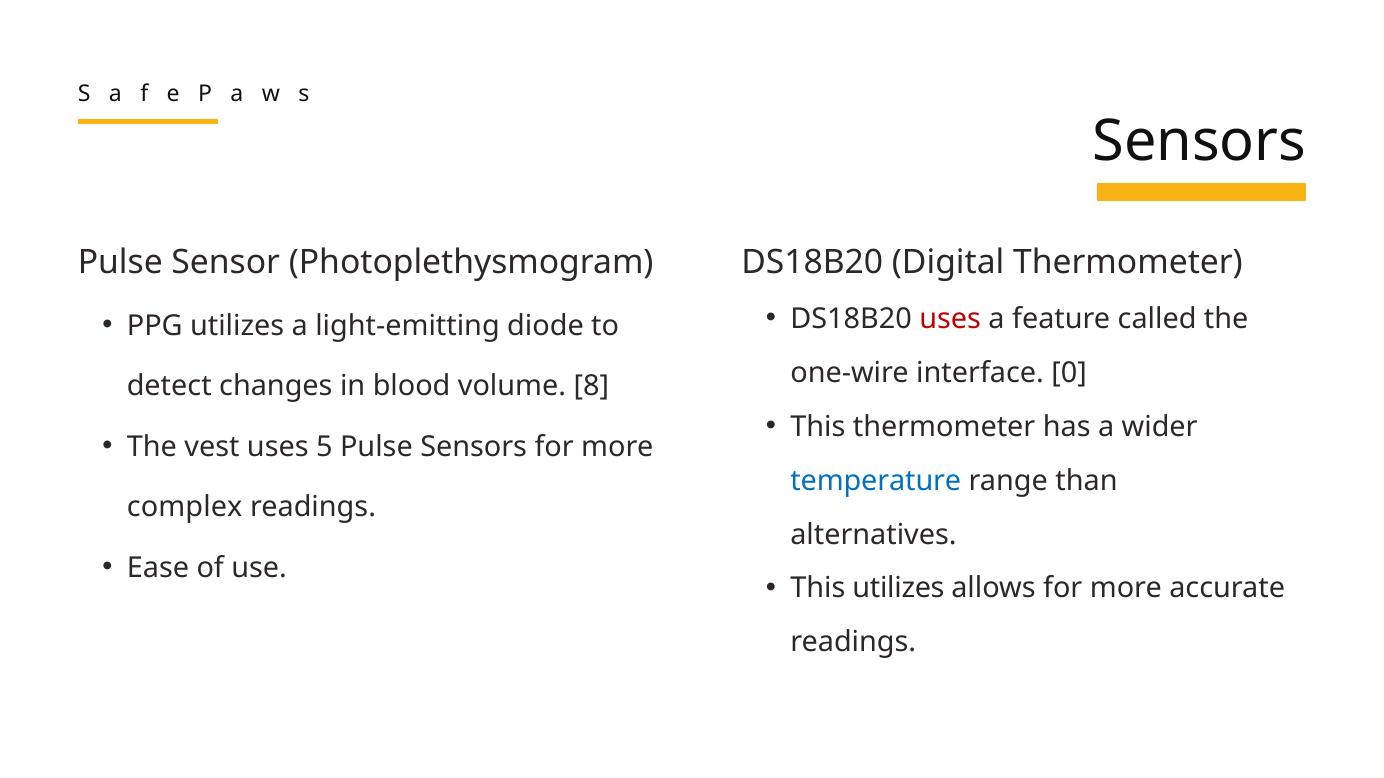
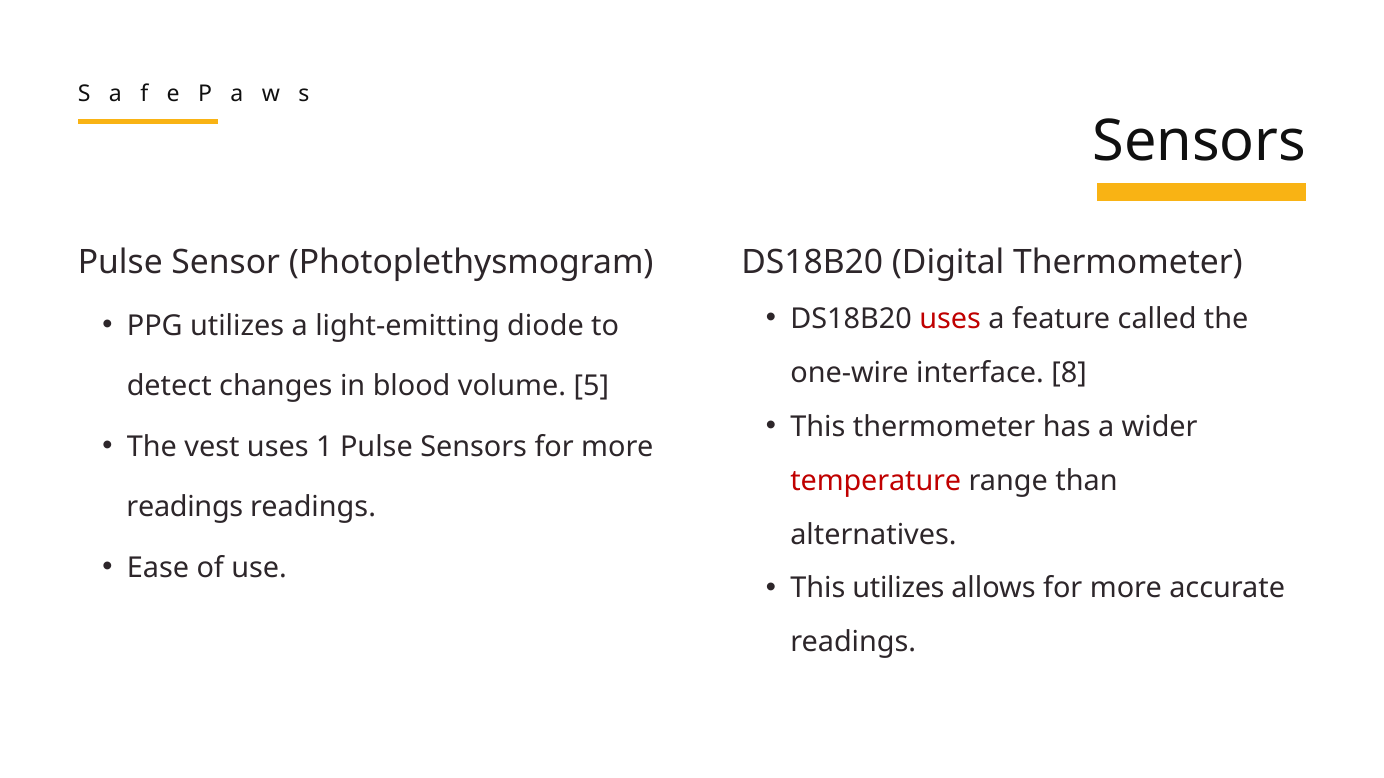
0: 0 -> 8 (1069, 373)
8: 8 -> 5 (591, 386)
5: 5 -> 1 (324, 447)
temperature colour: blue -> red (876, 481)
complex: complex -> readings (185, 508)
